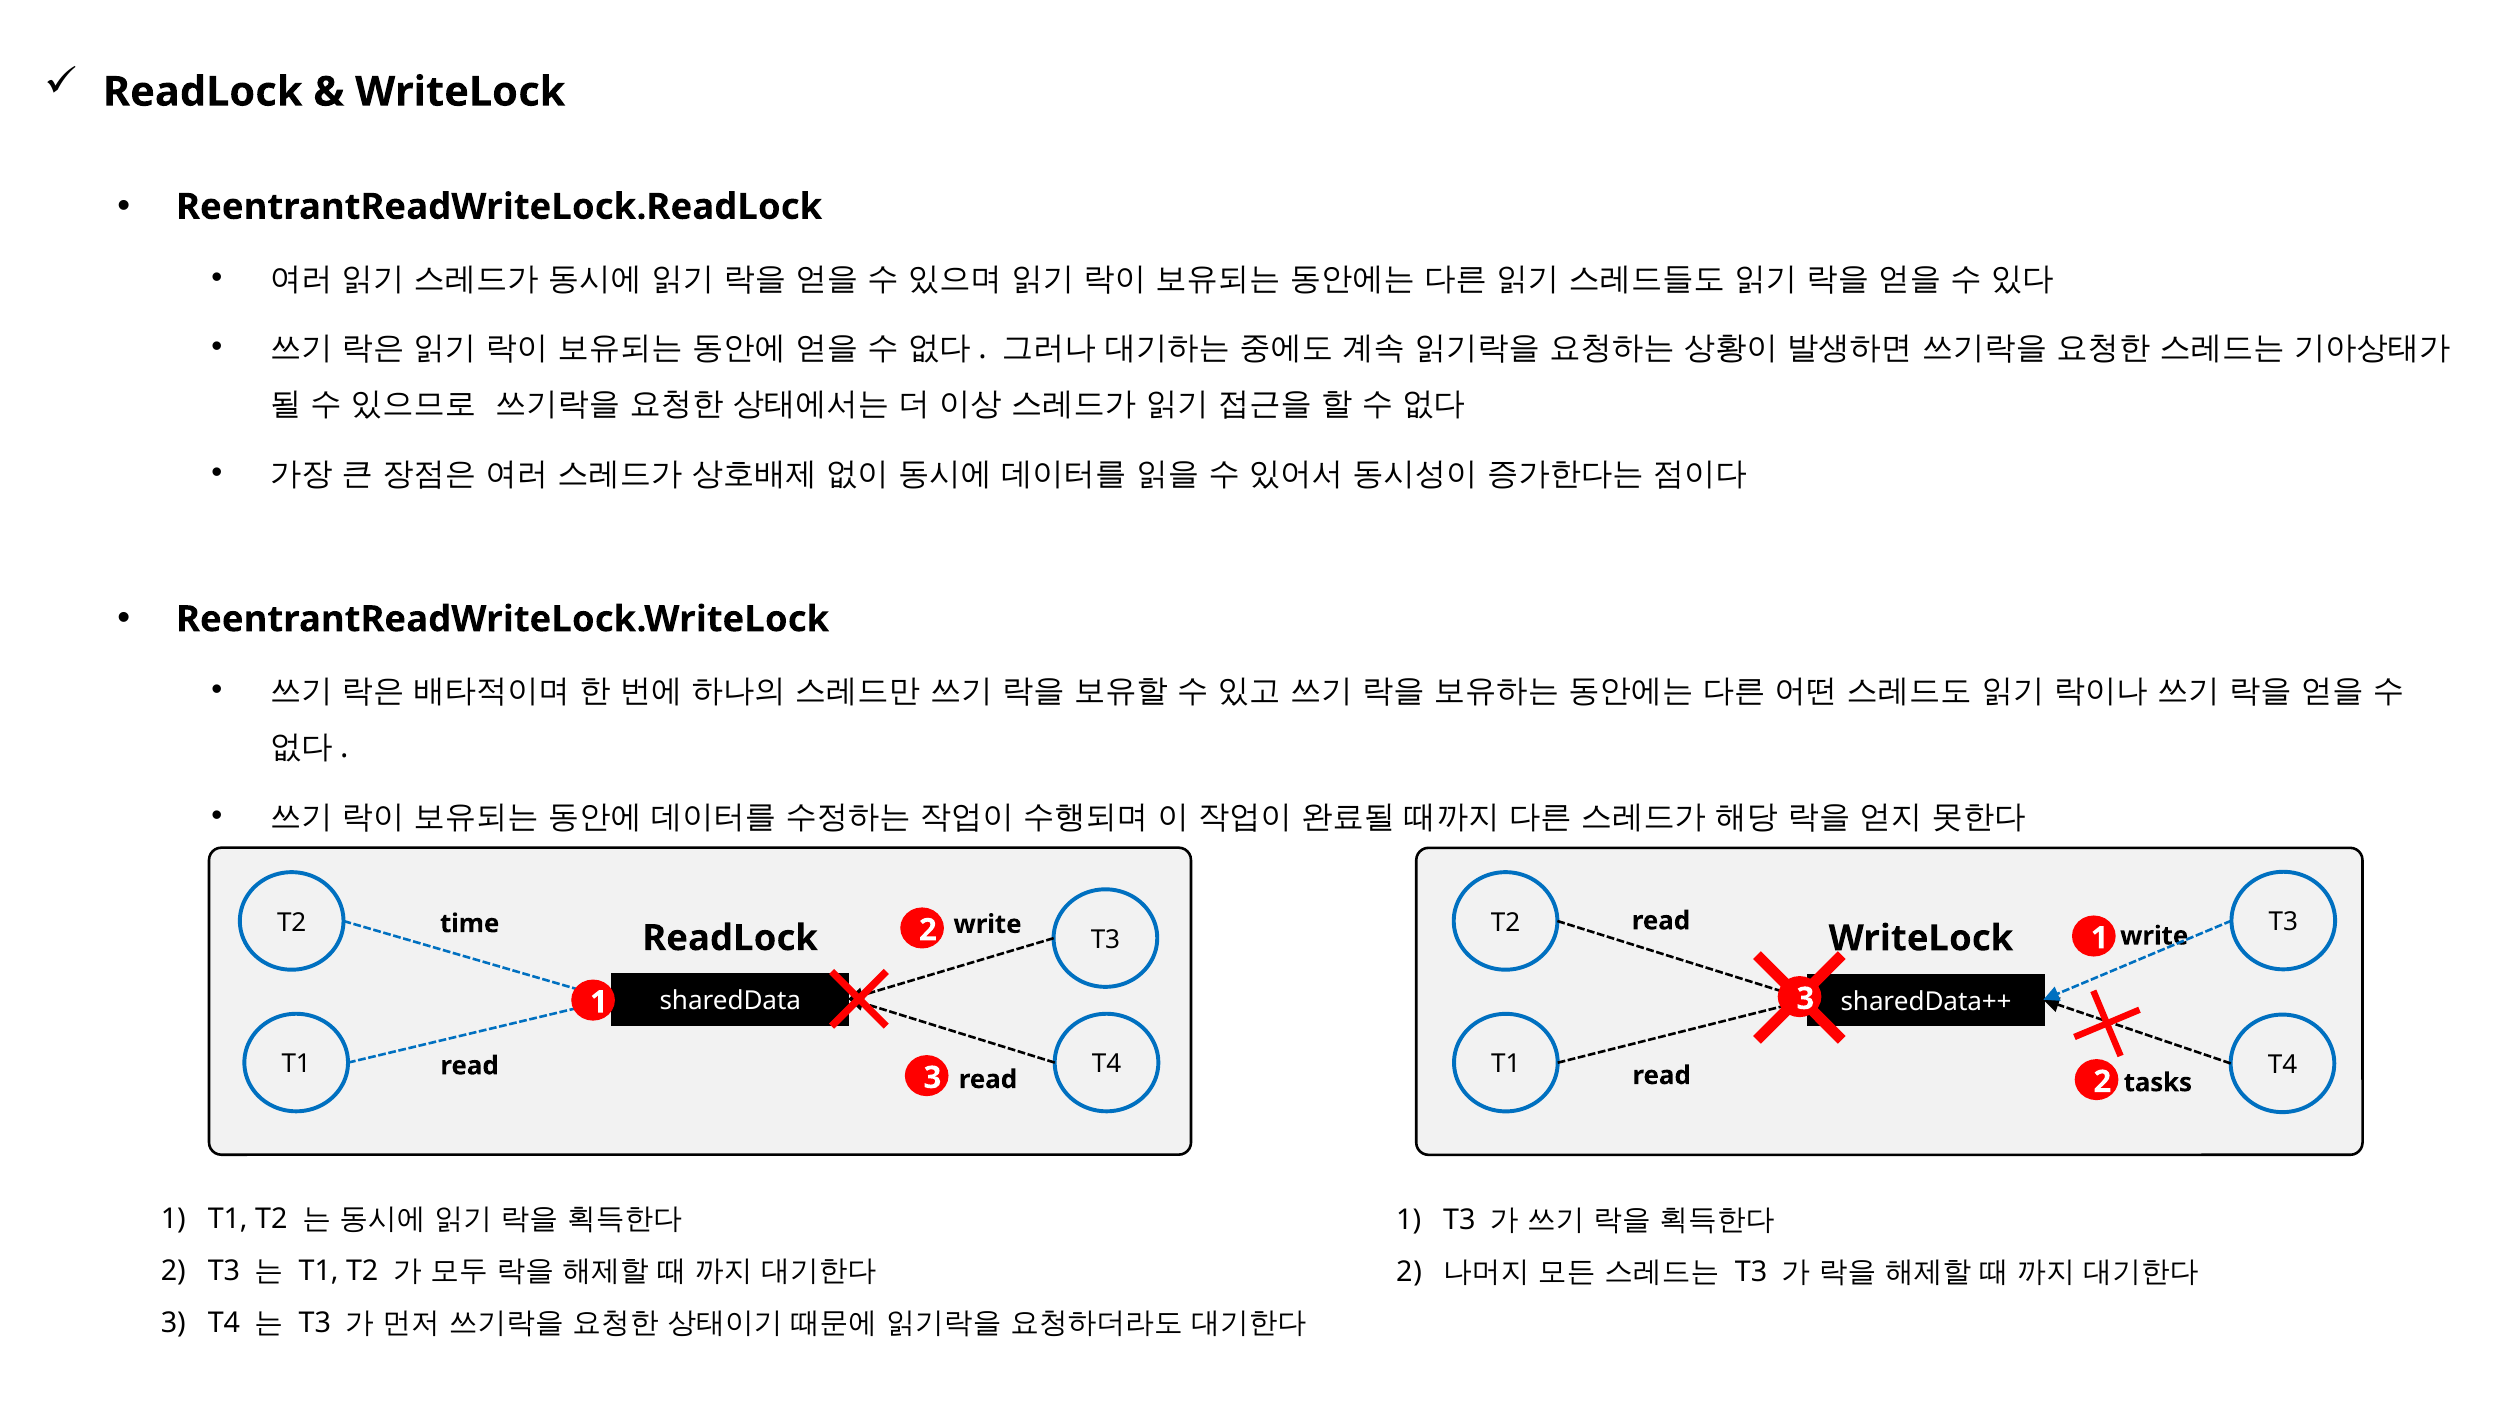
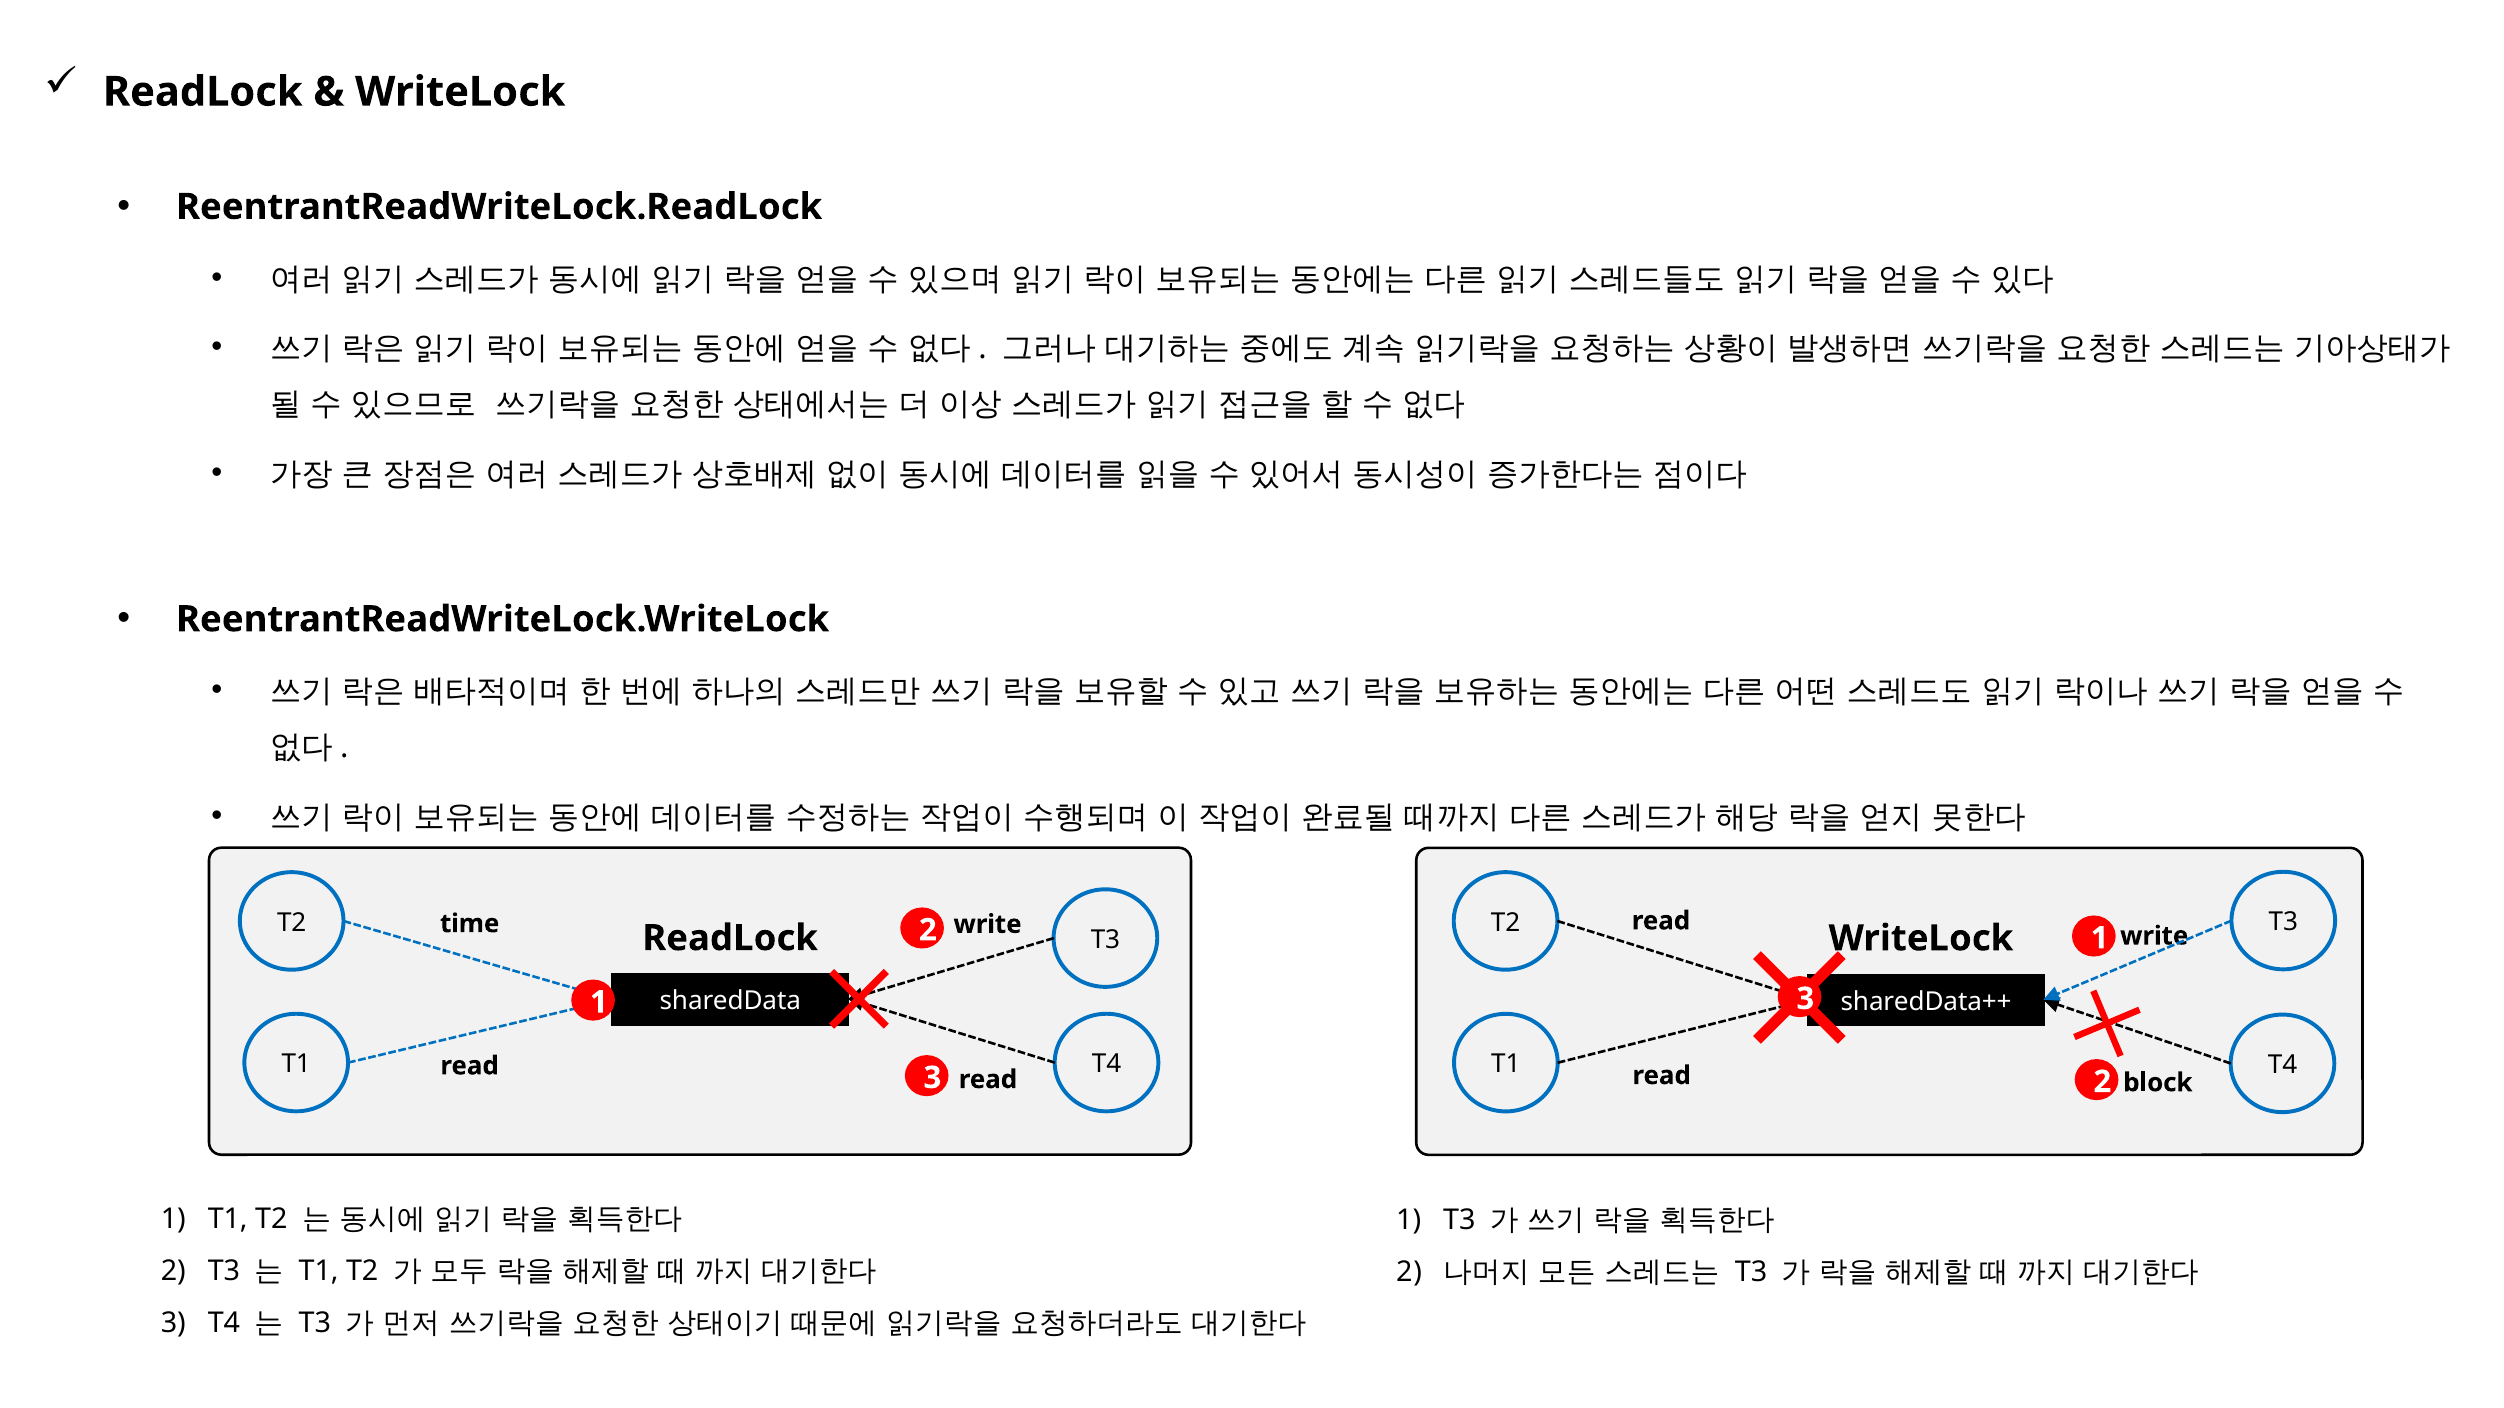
tasks: tasks -> block (2158, 1083)
